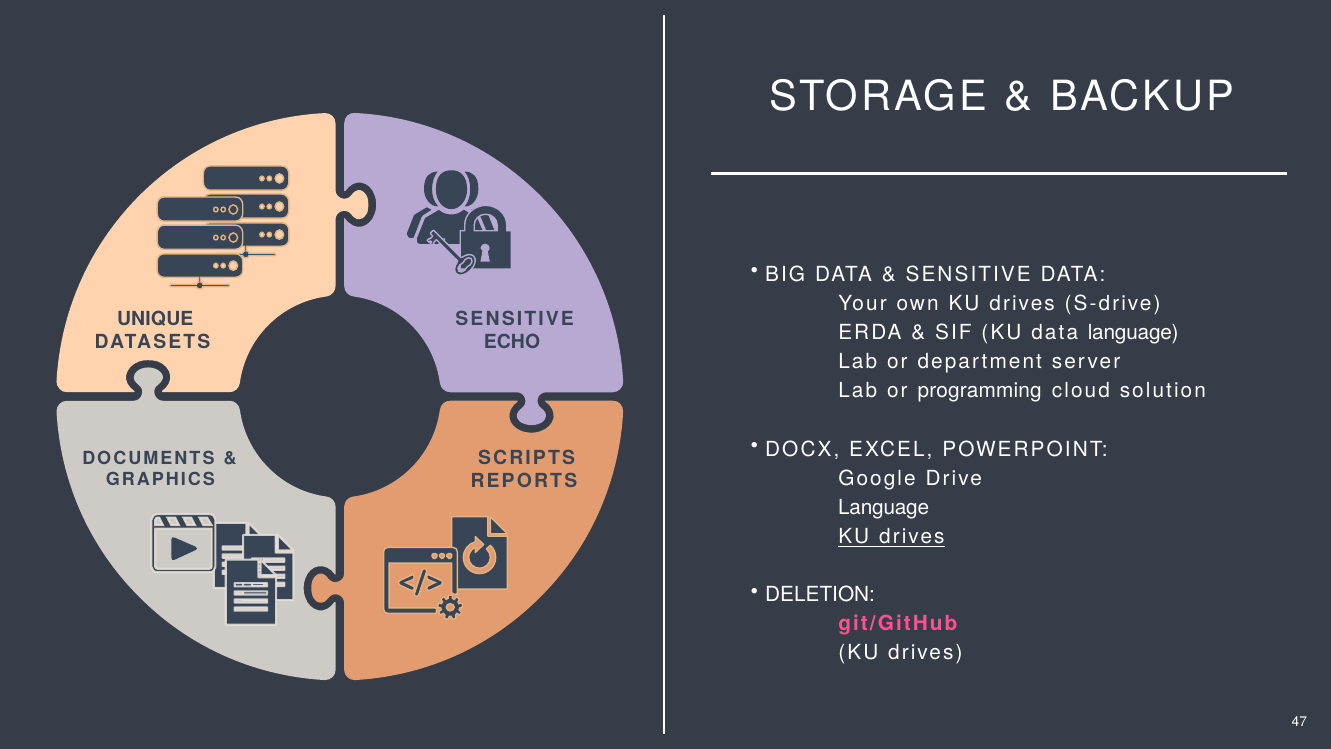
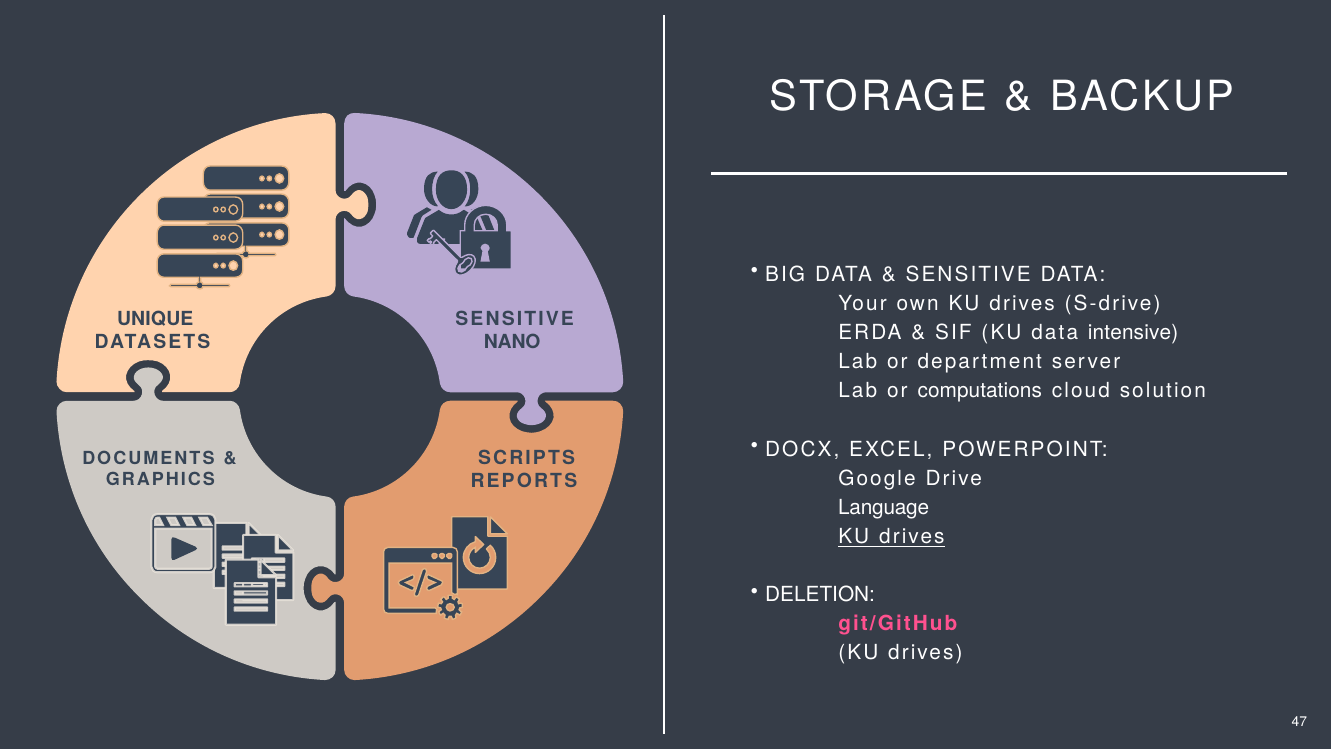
data language: language -> intensive (1133, 333)
ECHO: ECHO -> NANO (512, 342)
programming: programming -> computations (980, 391)
